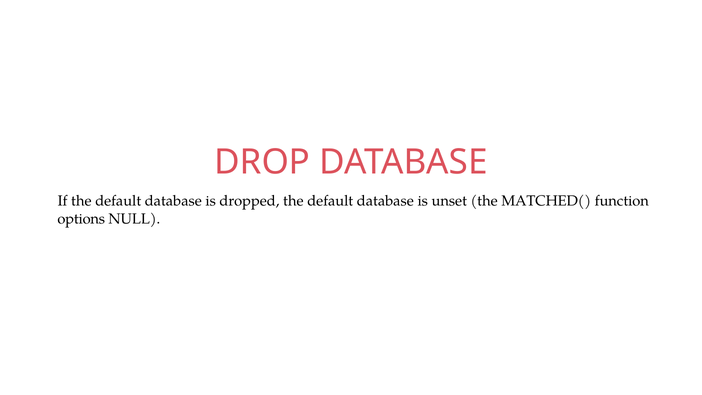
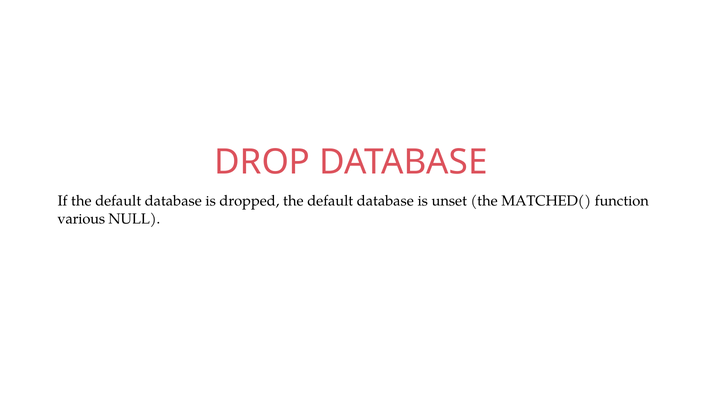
options: options -> various (81, 219)
